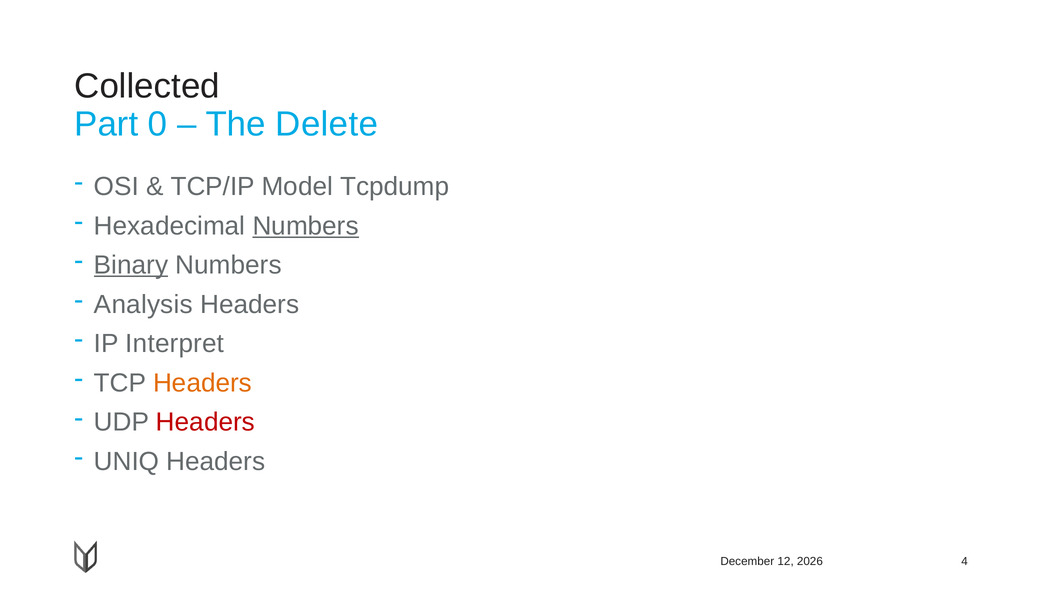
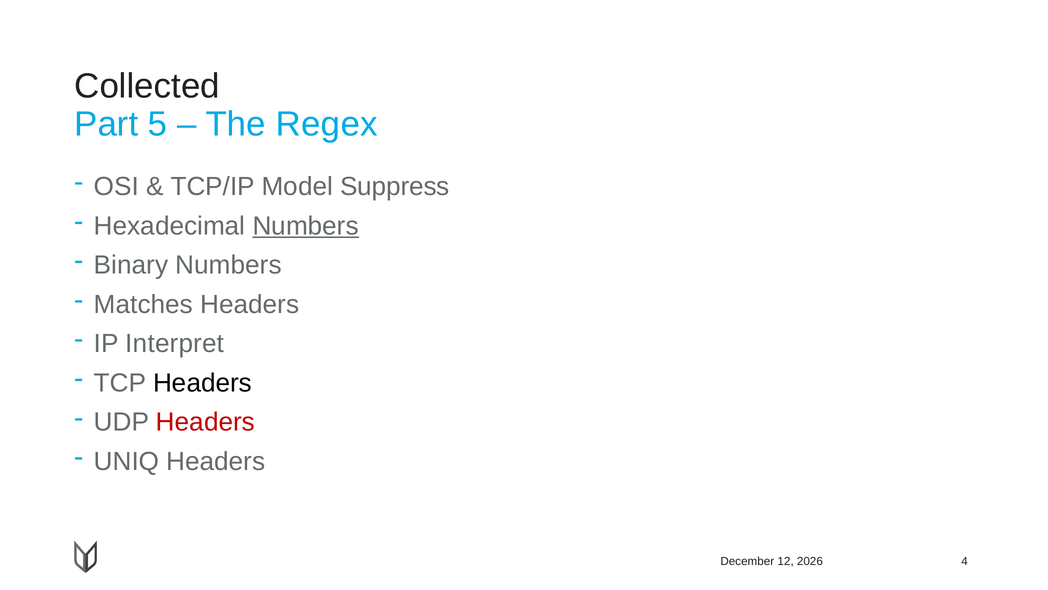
0: 0 -> 5 (158, 124)
Delete: Delete -> Regex (327, 124)
Tcpdump: Tcpdump -> Suppress (395, 186)
Binary underline: present -> none (131, 265)
Analysis: Analysis -> Matches (143, 304)
Headers colour: orange -> black (203, 383)
